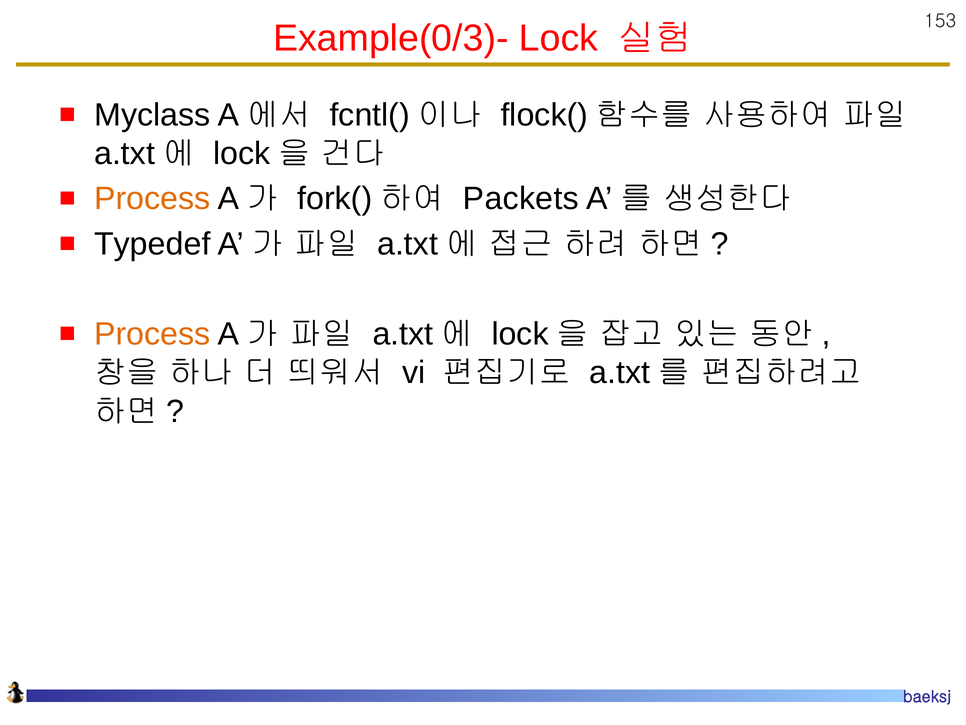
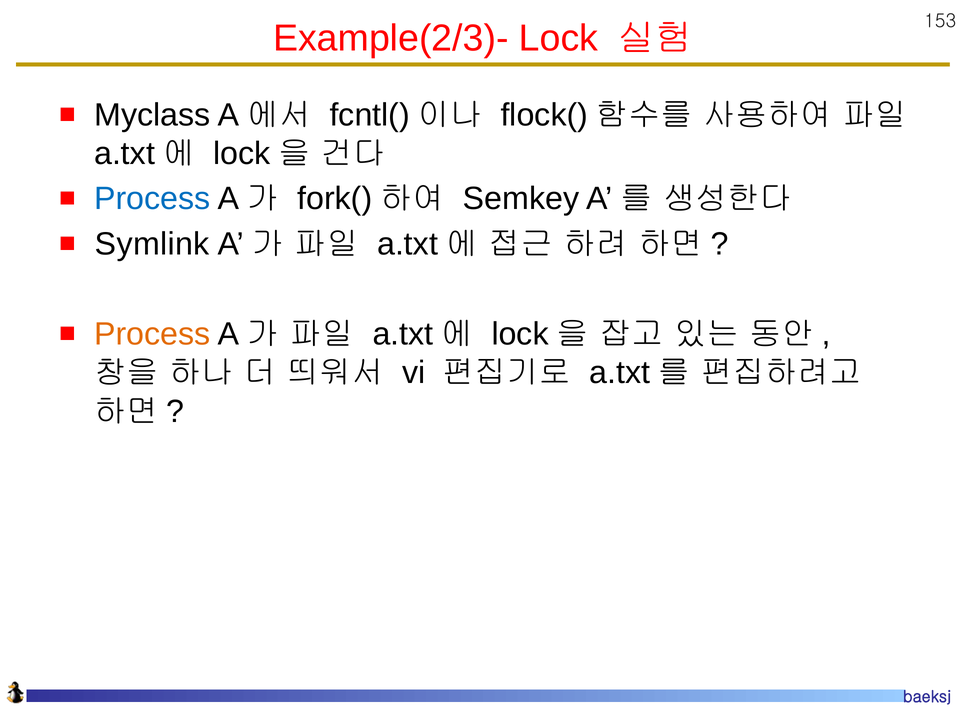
Example(0/3)-: Example(0/3)- -> Example(2/3)- (391, 38)
Process colour: orange -> blue (152, 199)
Packets: Packets -> Semkey (521, 199)
Typedef: Typedef -> Symlink (152, 244)
